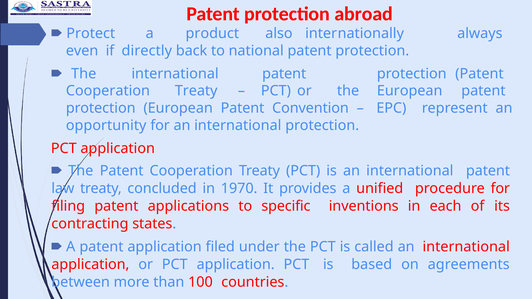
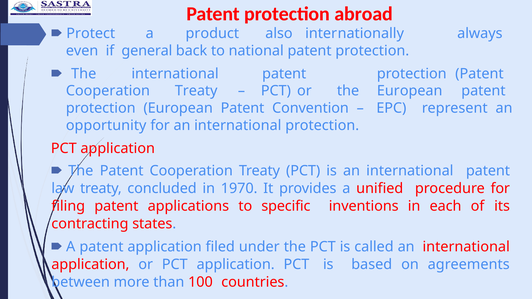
directly: directly -> general (147, 51)
